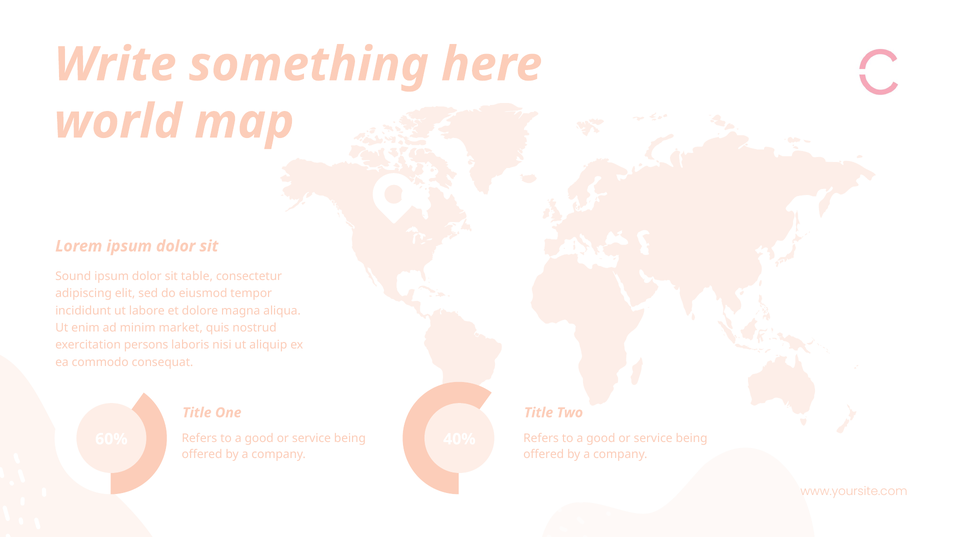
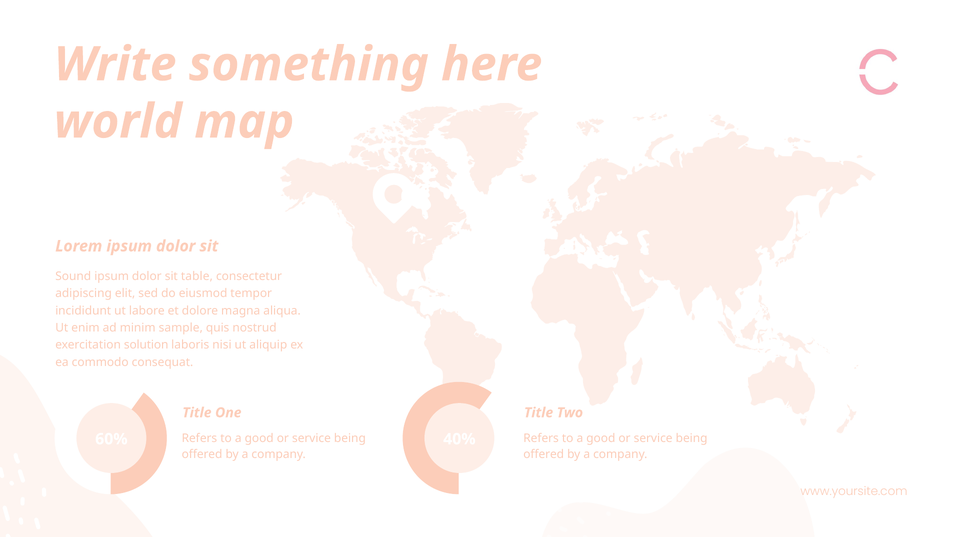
market: market -> sample (181, 328)
persons: persons -> solution (146, 345)
